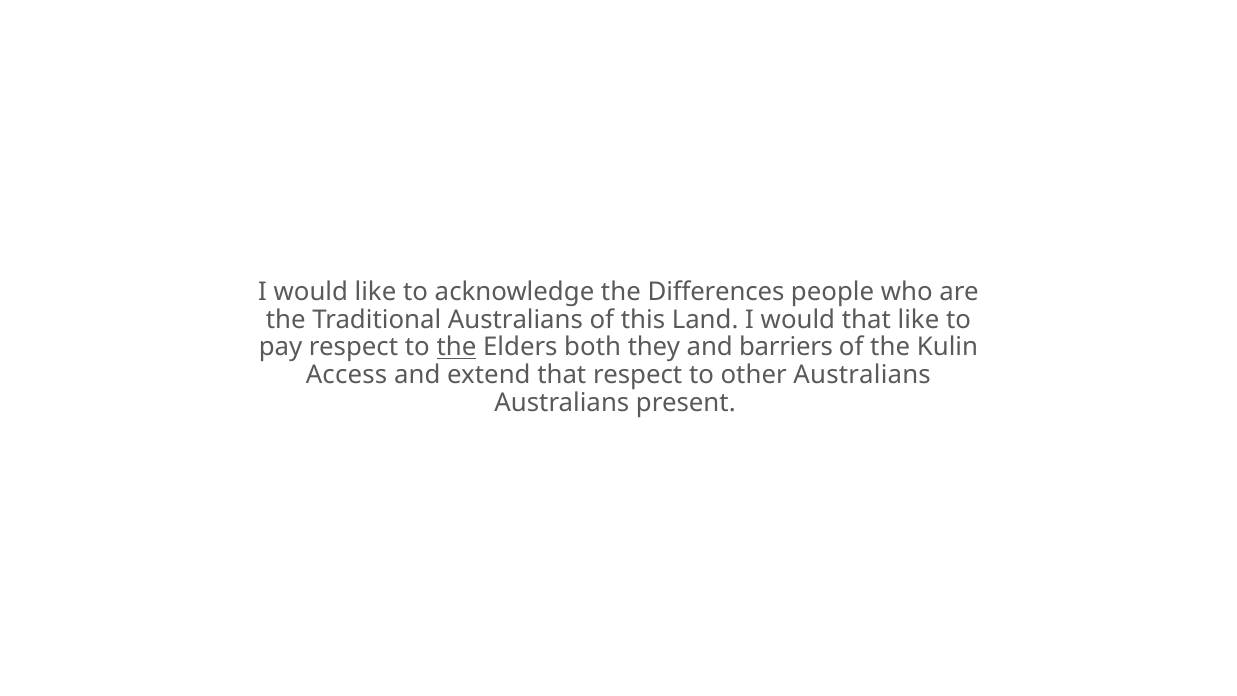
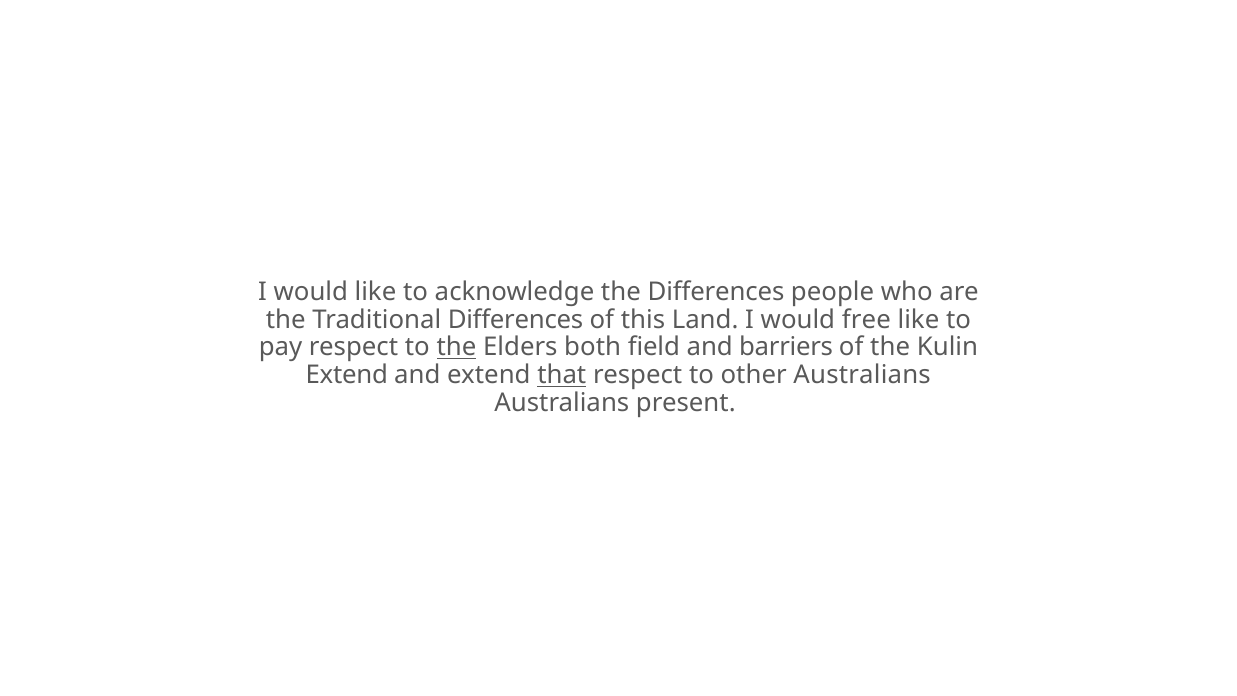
Traditional Australians: Australians -> Differences (516, 319)
would that: that -> free (866, 319)
they: they -> field (654, 347)
Access: Access -> Extend (347, 375)
that underline: none -> present (562, 375)
